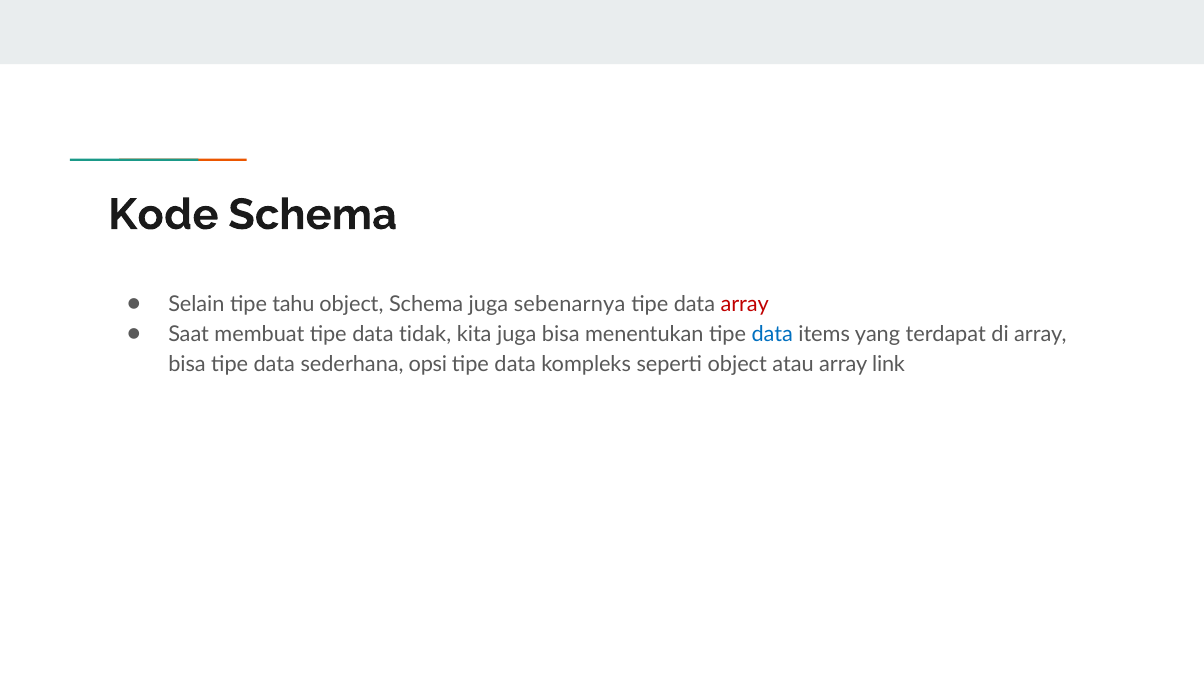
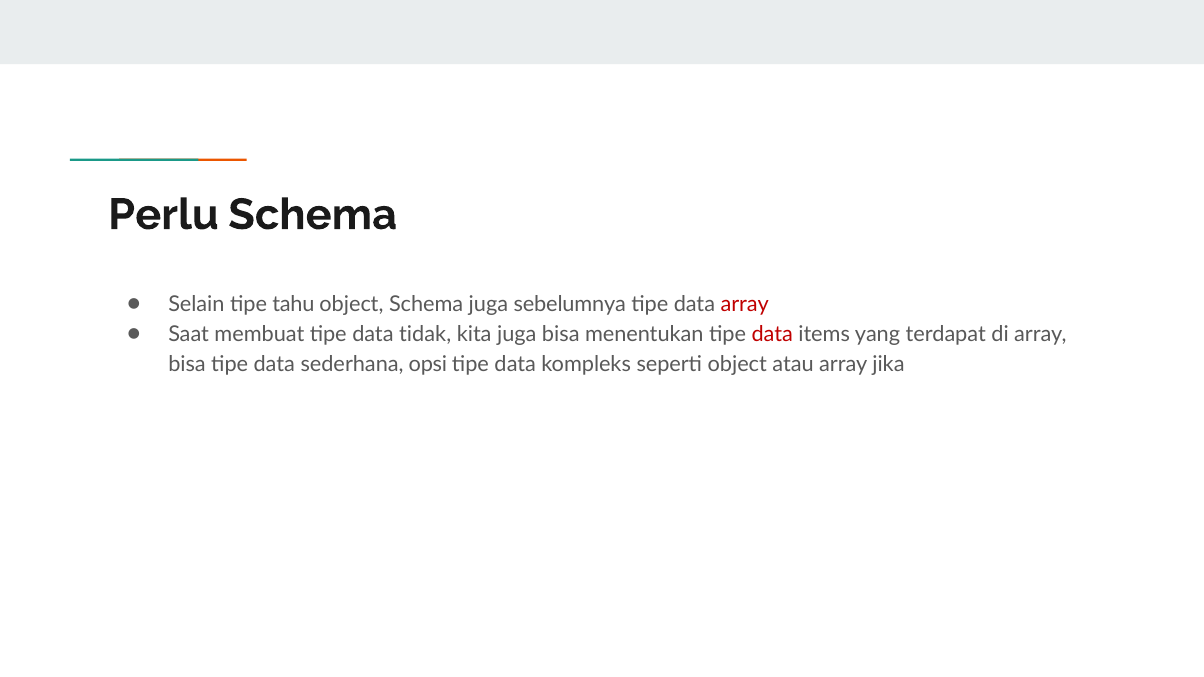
Kode: Kode -> Perlu (163, 215)
sebenarnya: sebenarnya -> sebelumnya (570, 304)
data colour: blue -> red (772, 334)
link: link -> jika (888, 364)
